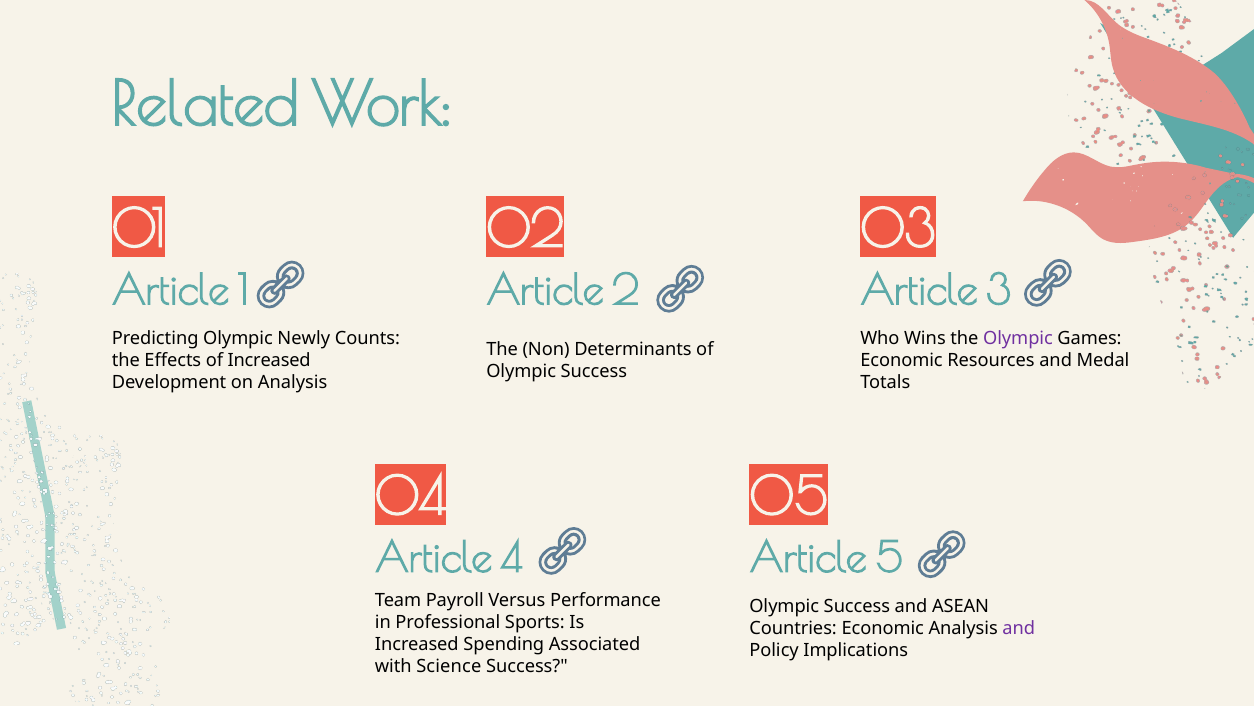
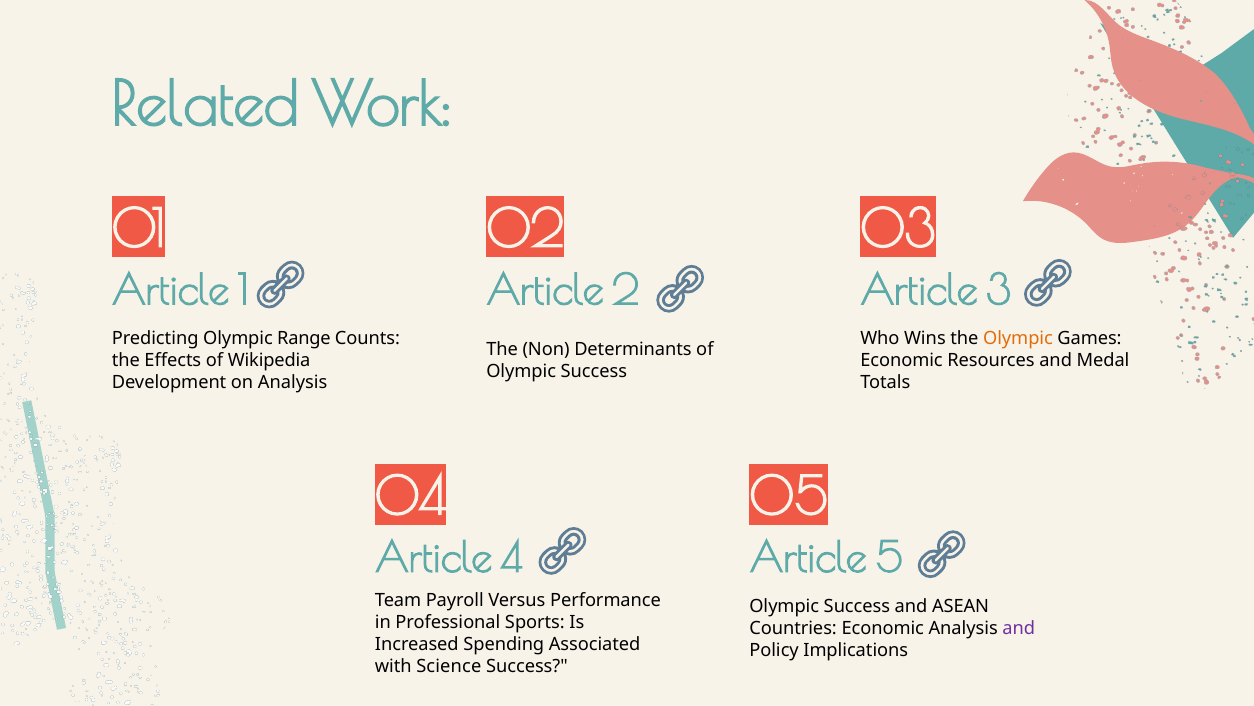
Newly: Newly -> Range (304, 339)
Olympic colour: purple -> orange (1018, 339)
of Increased: Increased -> Wikipedia (269, 360)
